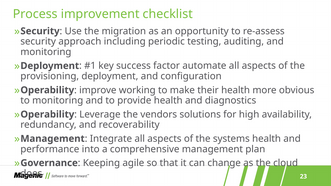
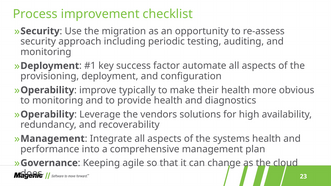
working: working -> typically (137, 90)
